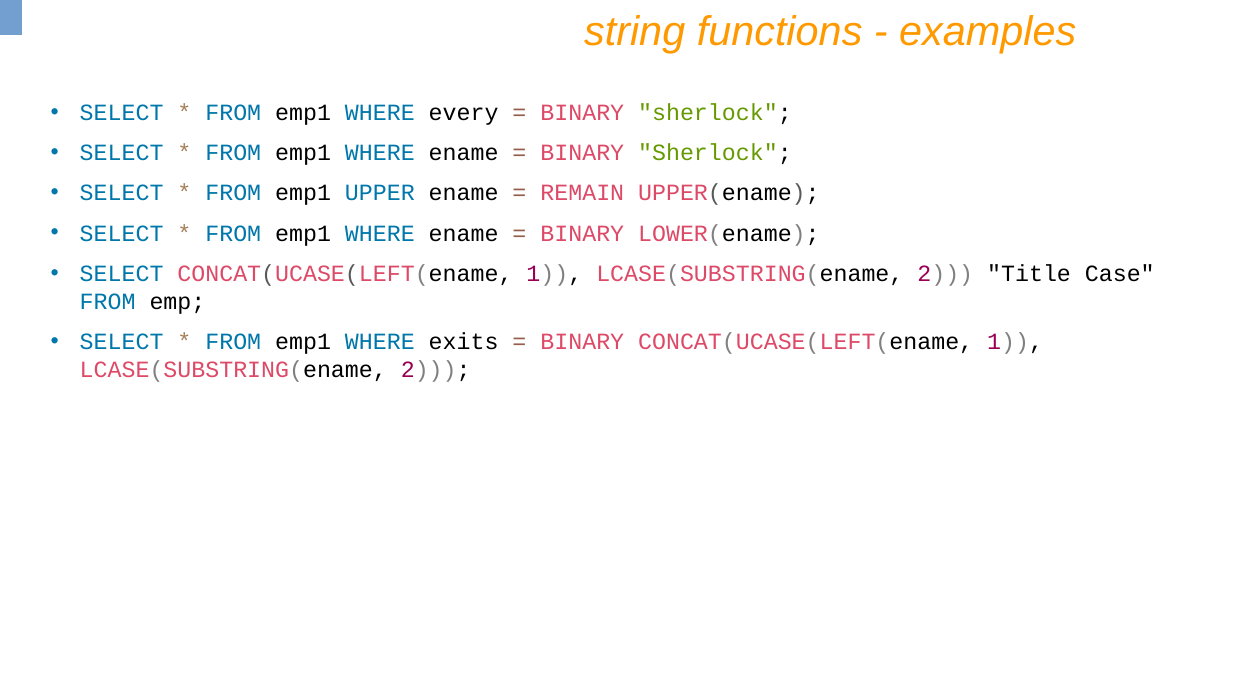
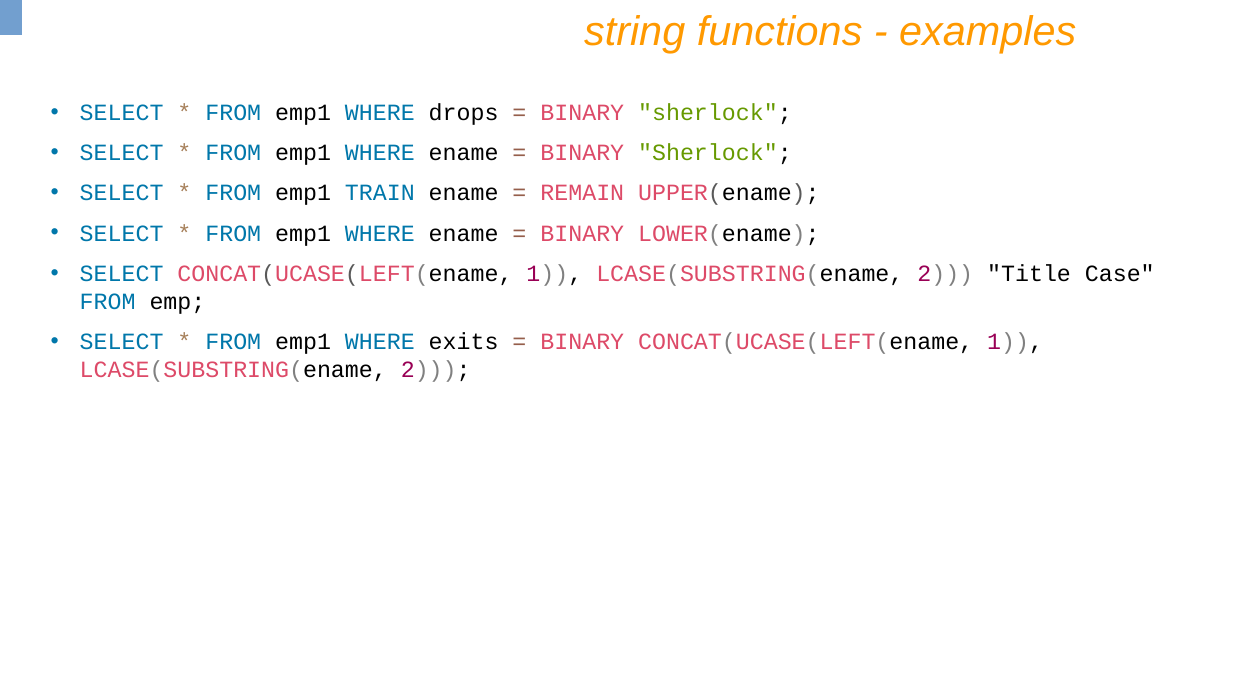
every: every -> drops (464, 113)
UPPER: UPPER -> TRAIN (380, 193)
